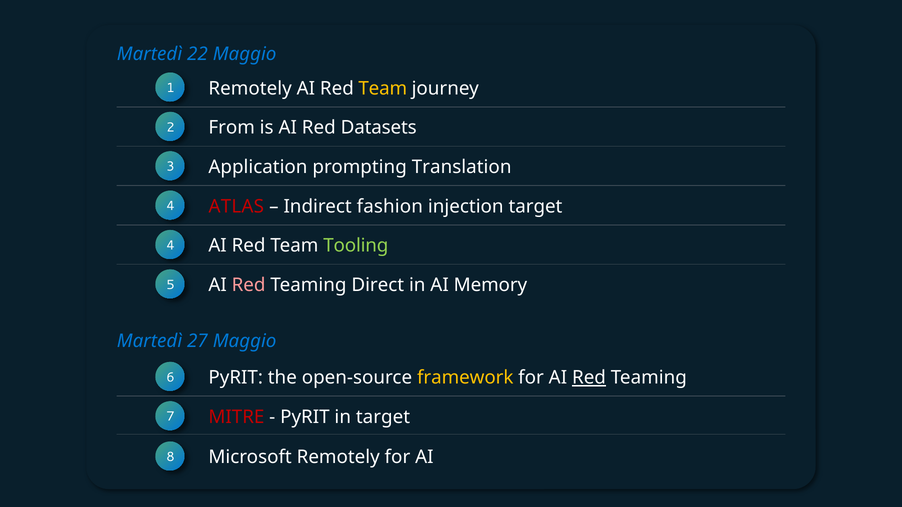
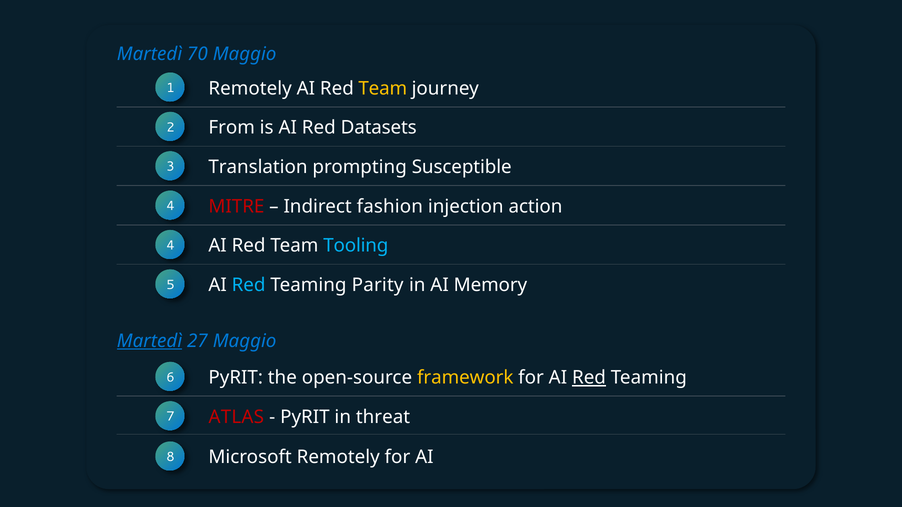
22: 22 -> 70 (197, 54)
Application: Application -> Translation (258, 167)
Translation: Translation -> Susceptible (462, 167)
ATLAS: ATLAS -> MITRE (236, 207)
injection target: target -> action (535, 207)
Tooling colour: light green -> light blue (356, 246)
Red colour: pink -> light blue (249, 285)
Direct: Direct -> Parity (378, 285)
Martedì underline: none -> present (150, 341)
MITRE: MITRE -> ATLAS (236, 417)
in target: target -> threat (383, 417)
